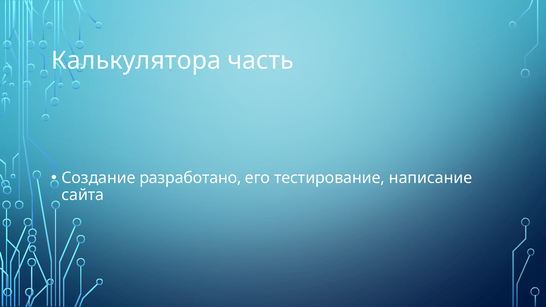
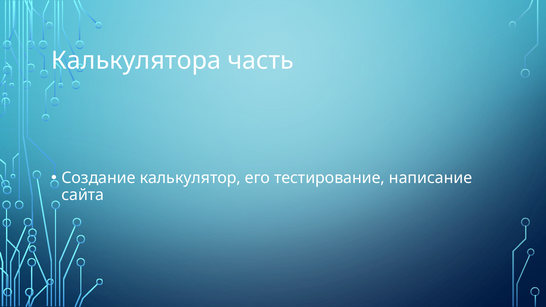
разработано: разработано -> калькулятор (190, 178)
